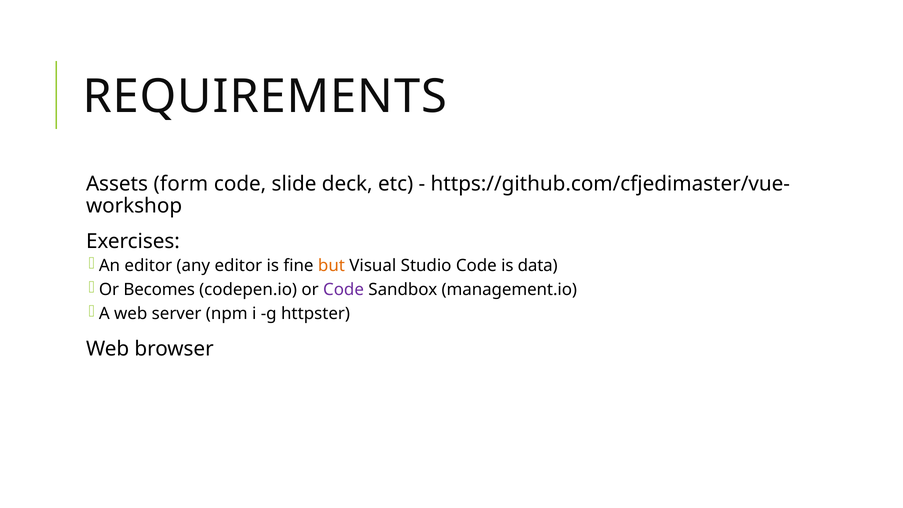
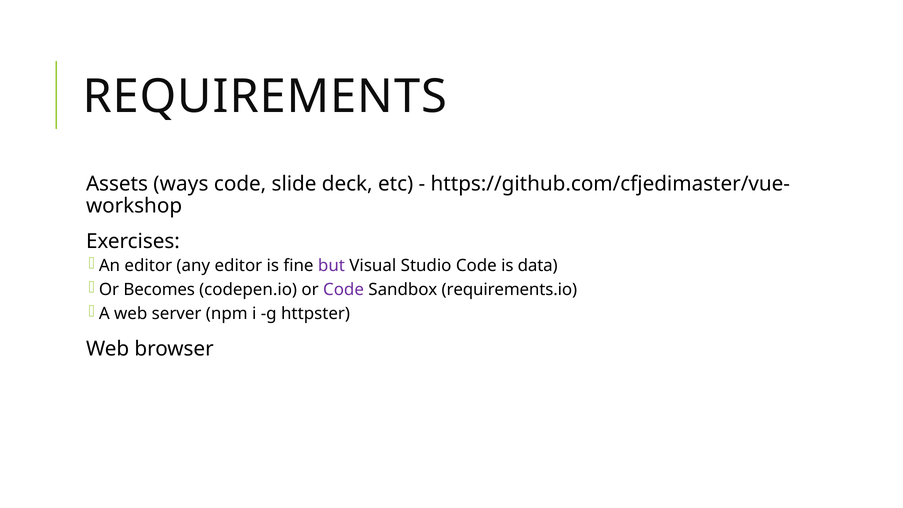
form: form -> ways (181, 184)
but colour: orange -> purple (331, 266)
management.io: management.io -> requirements.io (509, 290)
